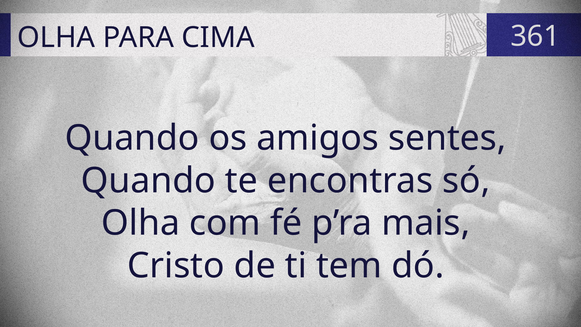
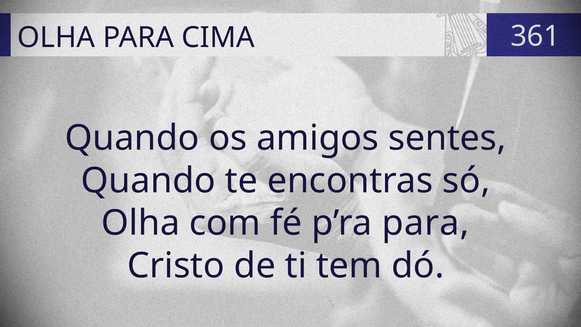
p’ra mais: mais -> para (426, 223)
